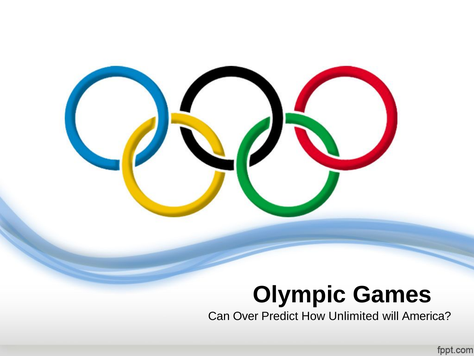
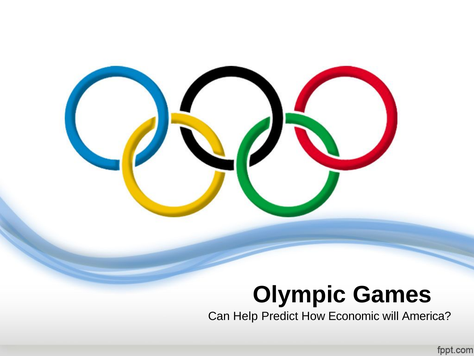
Over: Over -> Help (246, 316)
Unlimited: Unlimited -> Economic (354, 316)
